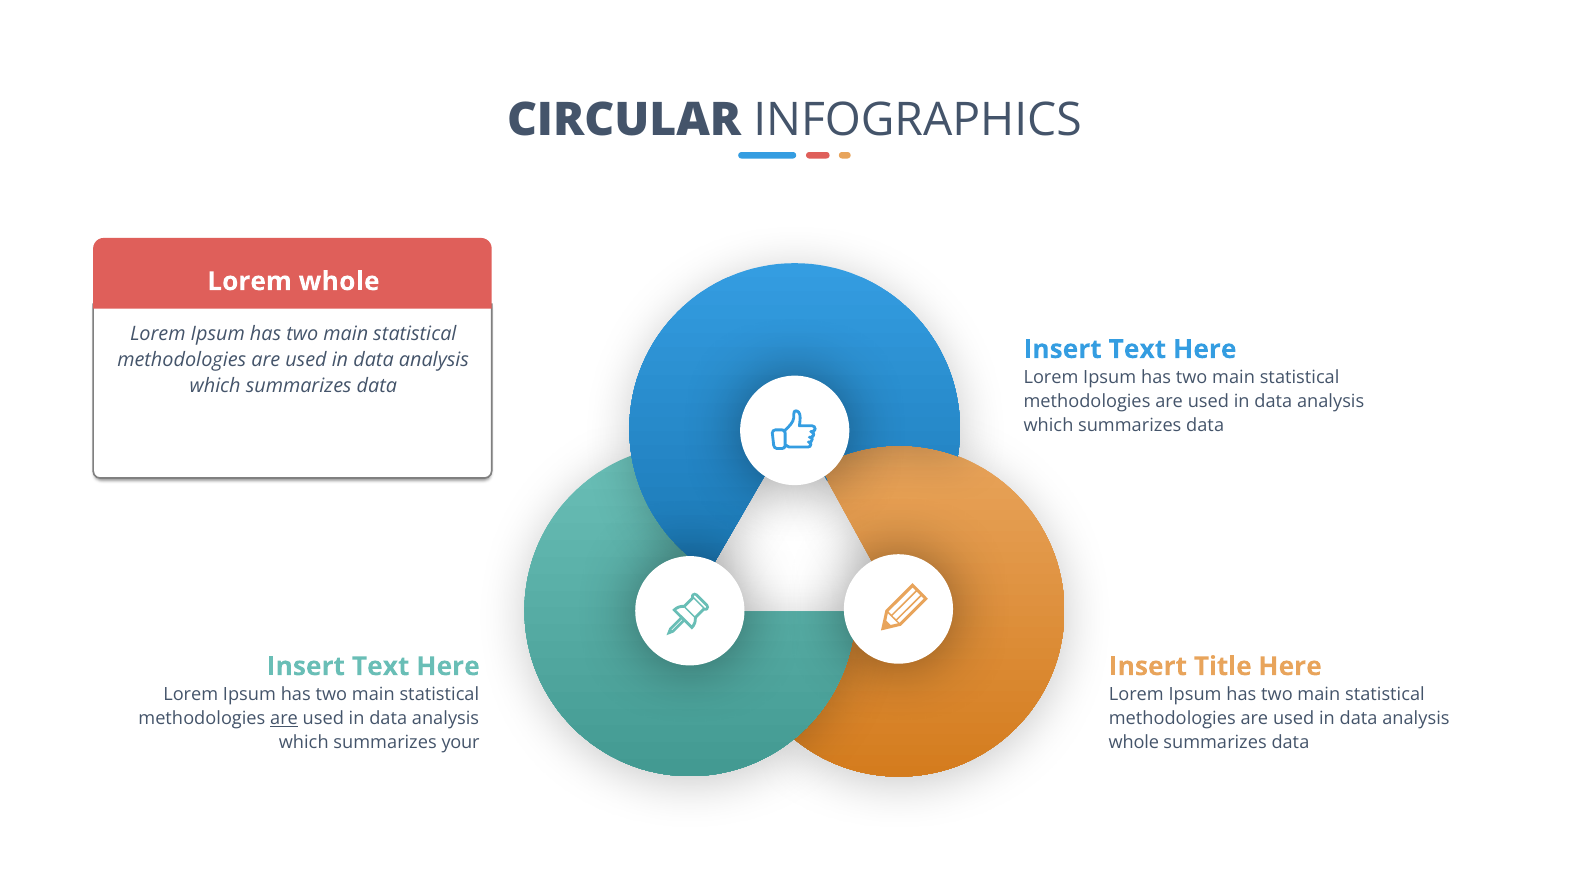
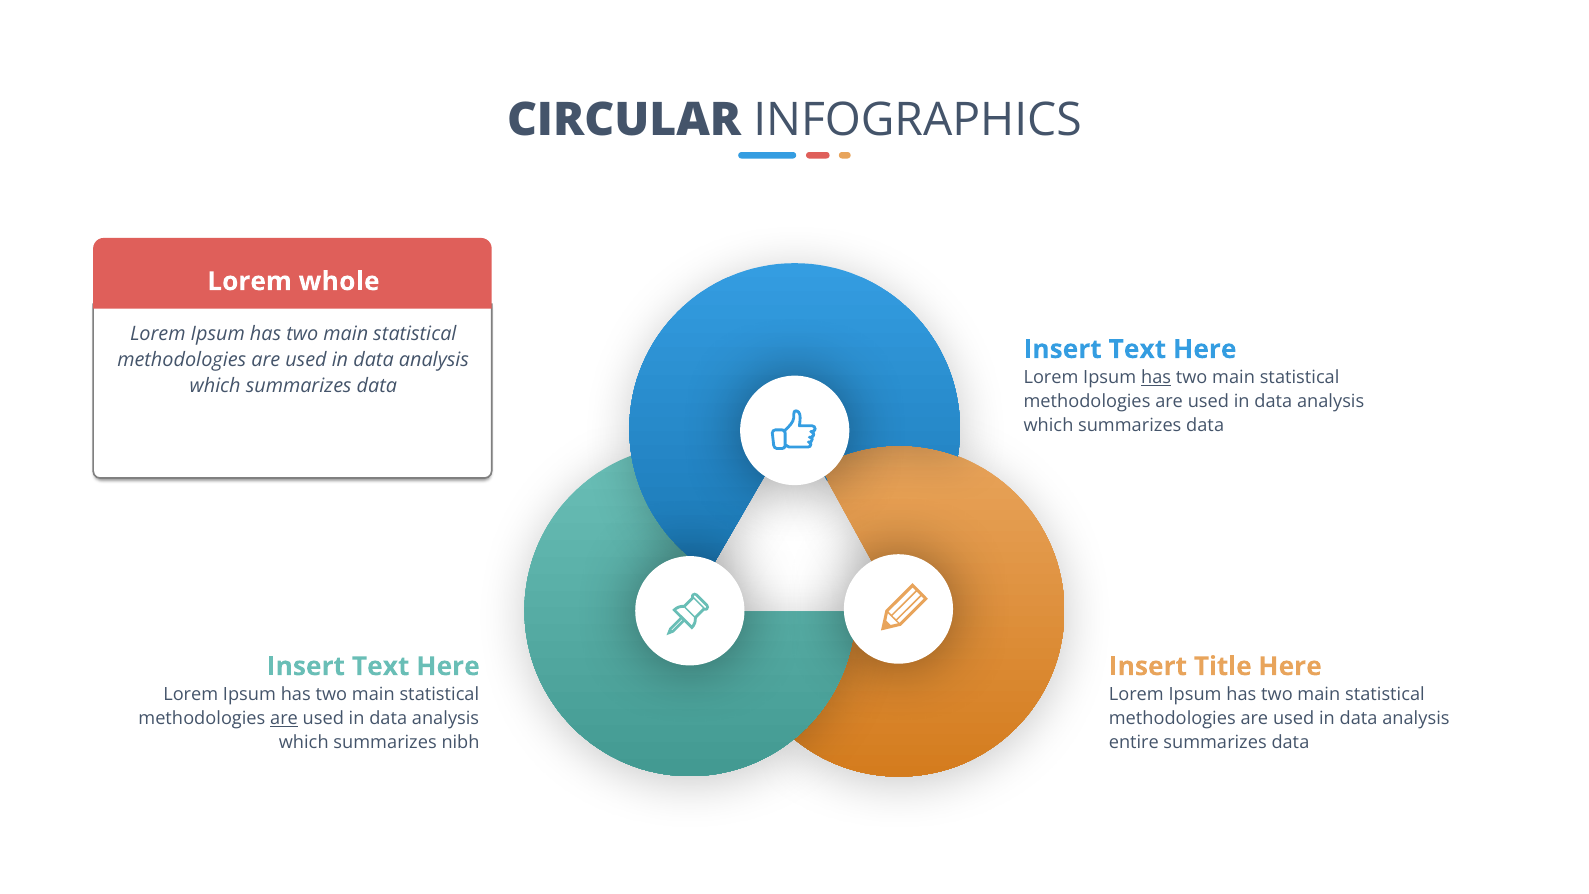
has underline: none -> present (1156, 378)
your: your -> nibh (461, 743)
whole: whole -> entire (1134, 743)
